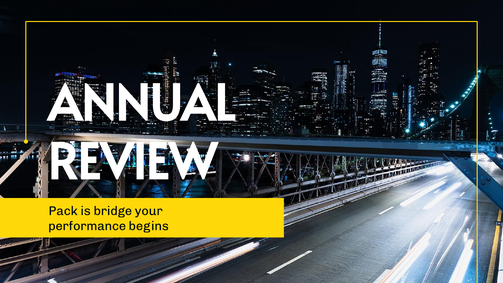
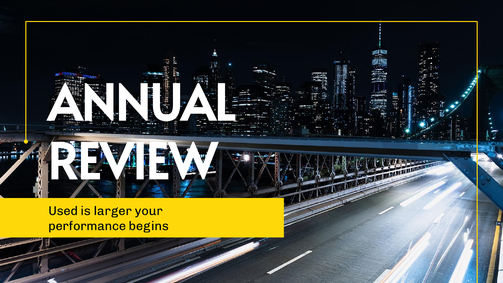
Pack: Pack -> Used (63, 211)
bridge: bridge -> larger (113, 211)
